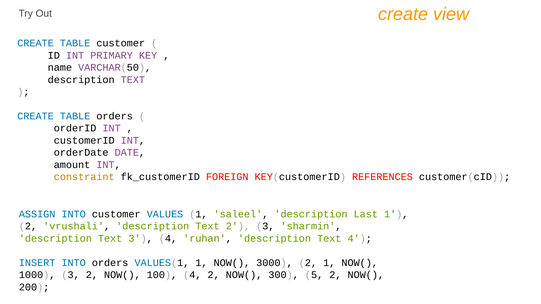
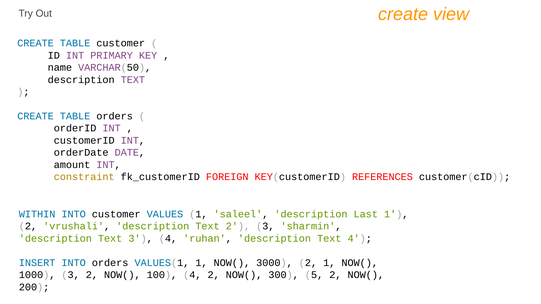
ASSIGN: ASSIGN -> WITHIN (37, 214)
